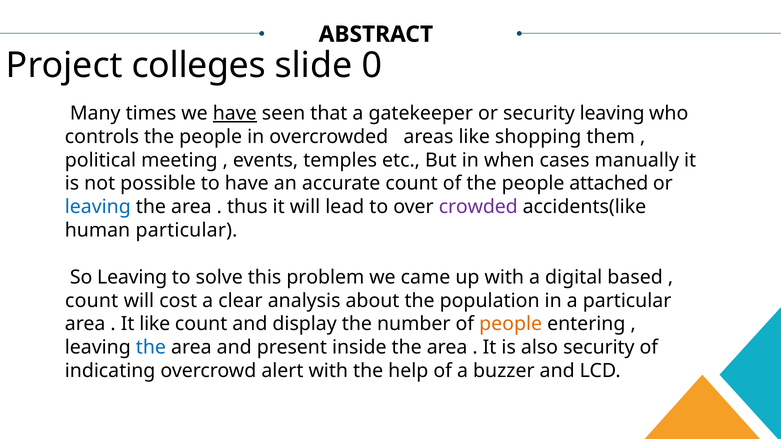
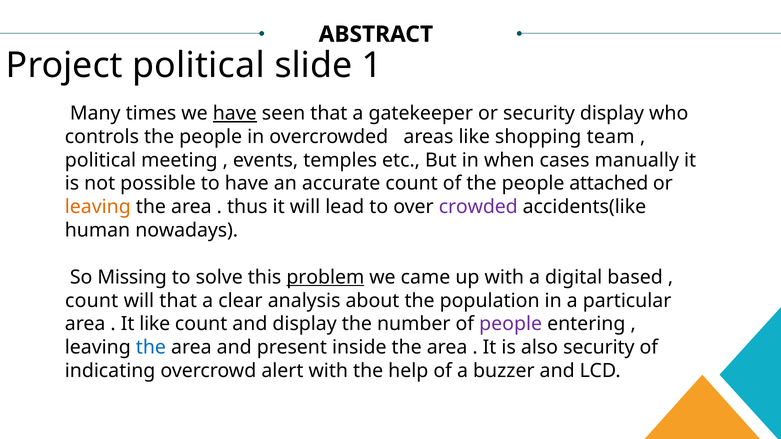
Project colleges: colleges -> political (198, 66)
0: 0 -> 1 (372, 66)
security leaving: leaving -> display (612, 113)
them: them -> team (611, 137)
leaving colour: blue -> orange (98, 207)
human particular: particular -> nowadays (187, 231)
So Leaving: Leaving -> Missing (132, 277)
problem underline: none -> present (325, 277)
will cost: cost -> that (178, 301)
people colour: orange -> purple (511, 324)
